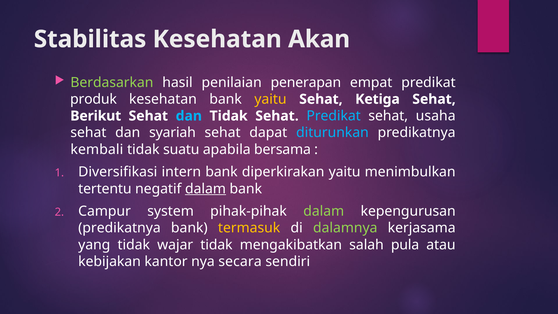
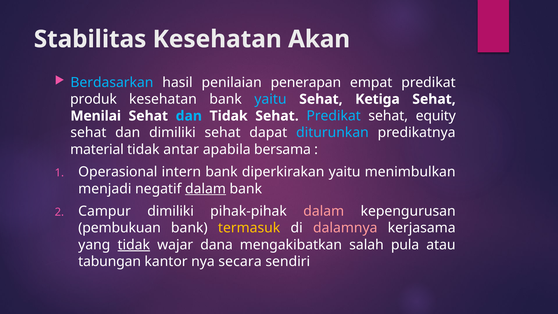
Berdasarkan colour: light green -> light blue (112, 82)
yaitu colour: yellow -> light blue (270, 99)
Berikut: Berikut -> Menilai (96, 116)
usaha: usaha -> equity (436, 116)
dan syariah: syariah -> dimiliki (172, 133)
kembali: kembali -> material (97, 149)
suatu: suatu -> antar (181, 149)
Diversifikasi: Diversifikasi -> Operasional (118, 172)
tertentu: tertentu -> menjadi (105, 189)
Campur system: system -> dimiliki (171, 211)
dalam colour: light green -> pink (324, 211)
predikatnya: predikatnya -> pembukuan (120, 228)
dalamnya colour: light green -> pink (345, 228)
tidak underline: none -> present (134, 245)
wajar tidak: tidak -> dana (217, 245)
kebijakan: kebijakan -> tabungan (110, 261)
